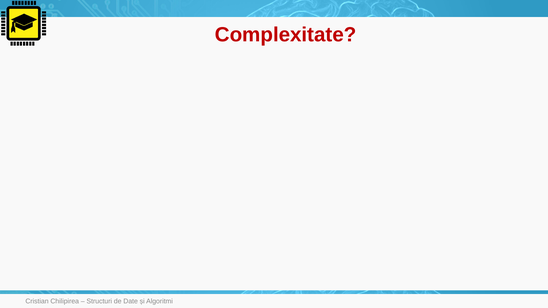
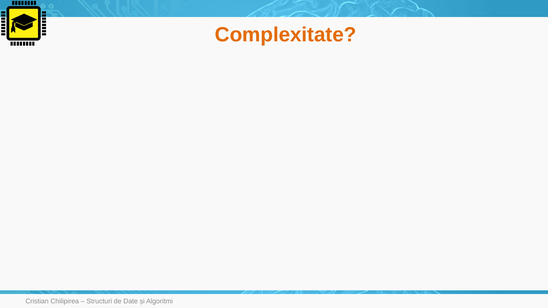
Complexitate colour: red -> orange (286, 35)
